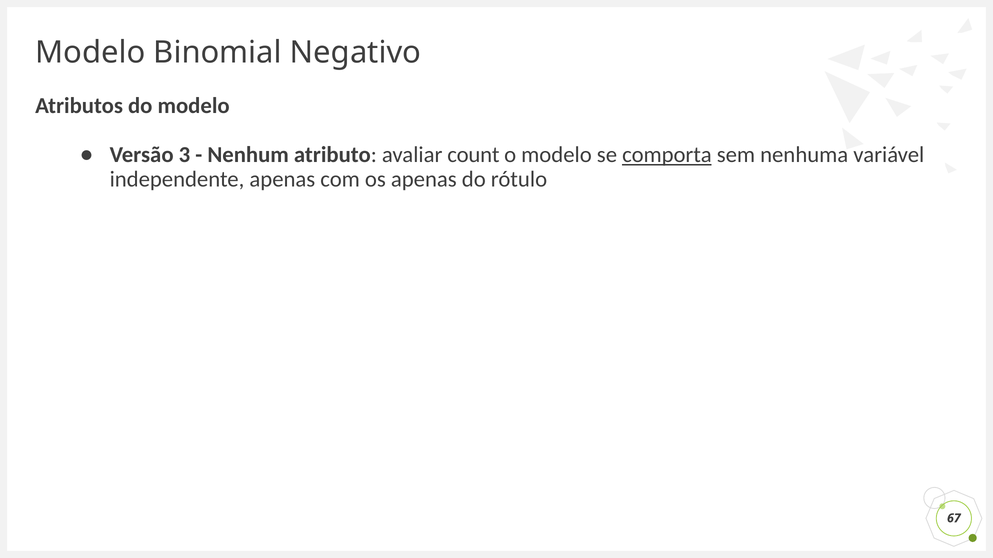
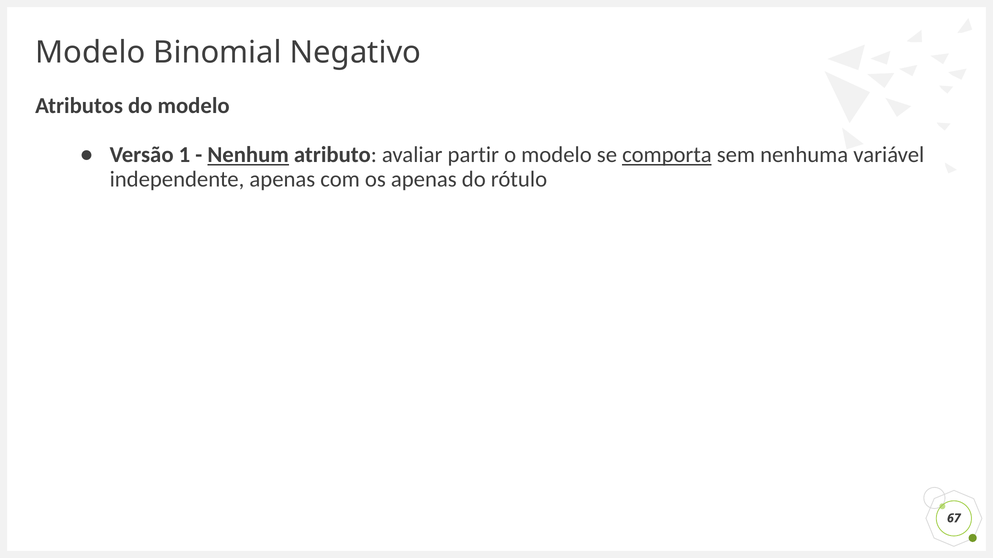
3: 3 -> 1 (184, 155)
Nenhum underline: none -> present (248, 155)
count: count -> partir (473, 155)
